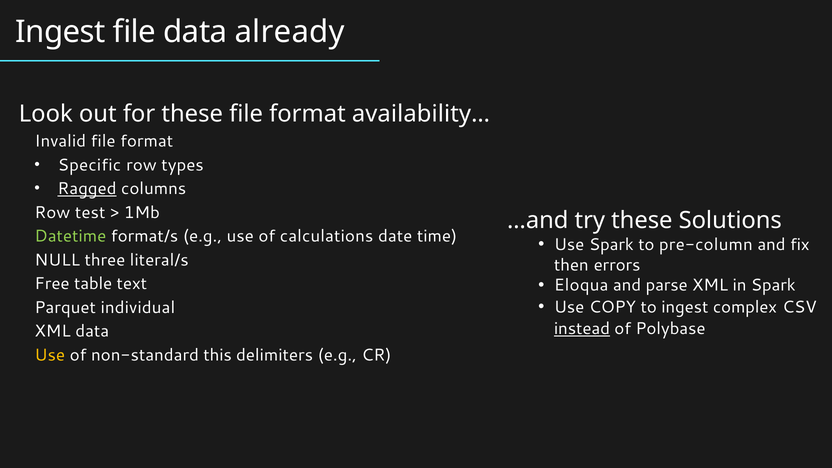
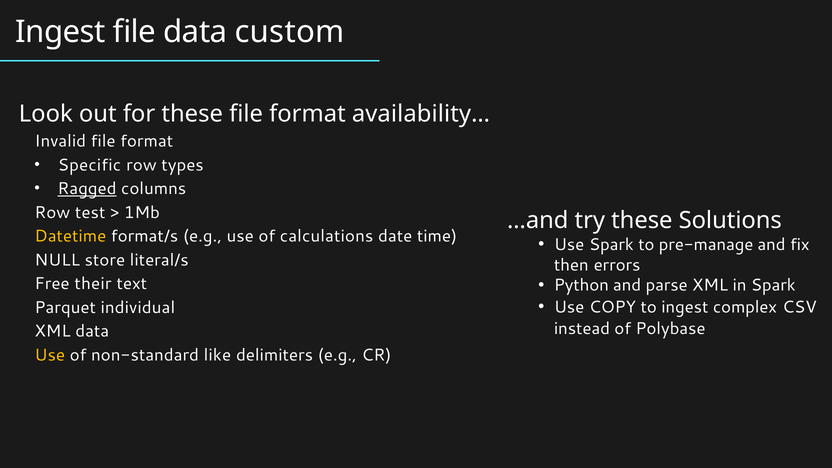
already: already -> custom (290, 32)
Datetime colour: light green -> yellow (70, 236)
pre-column: pre-column -> pre-manage (706, 244)
three: three -> store (105, 260)
Eloqua: Eloqua -> Python (581, 285)
table: table -> their (93, 284)
instead underline: present -> none (582, 329)
this: this -> like (217, 355)
